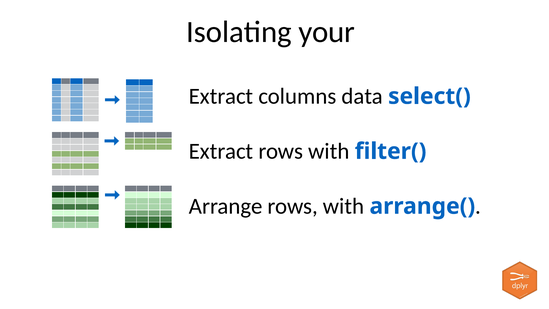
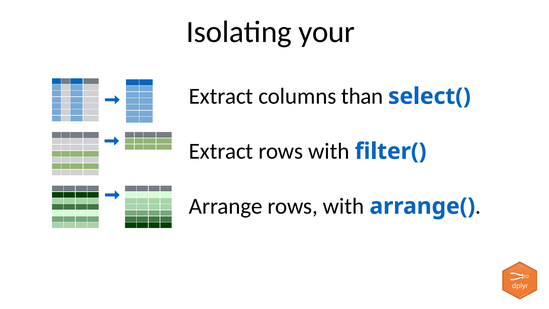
data: data -> than (362, 96)
